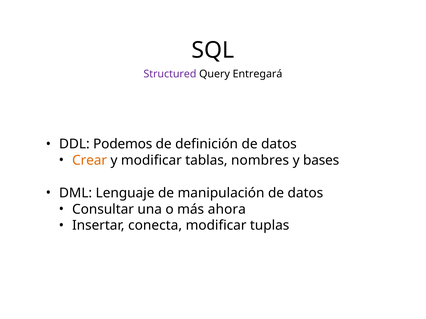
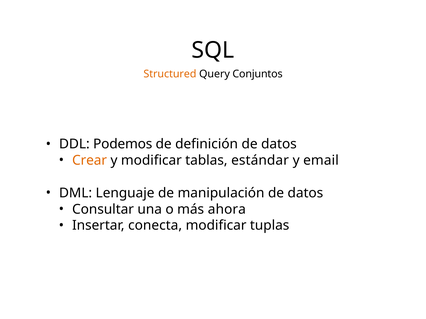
Structured colour: purple -> orange (170, 74)
Entregará: Entregará -> Conjuntos (258, 74)
nombres: nombres -> estándar (260, 161)
bases: bases -> email (321, 161)
